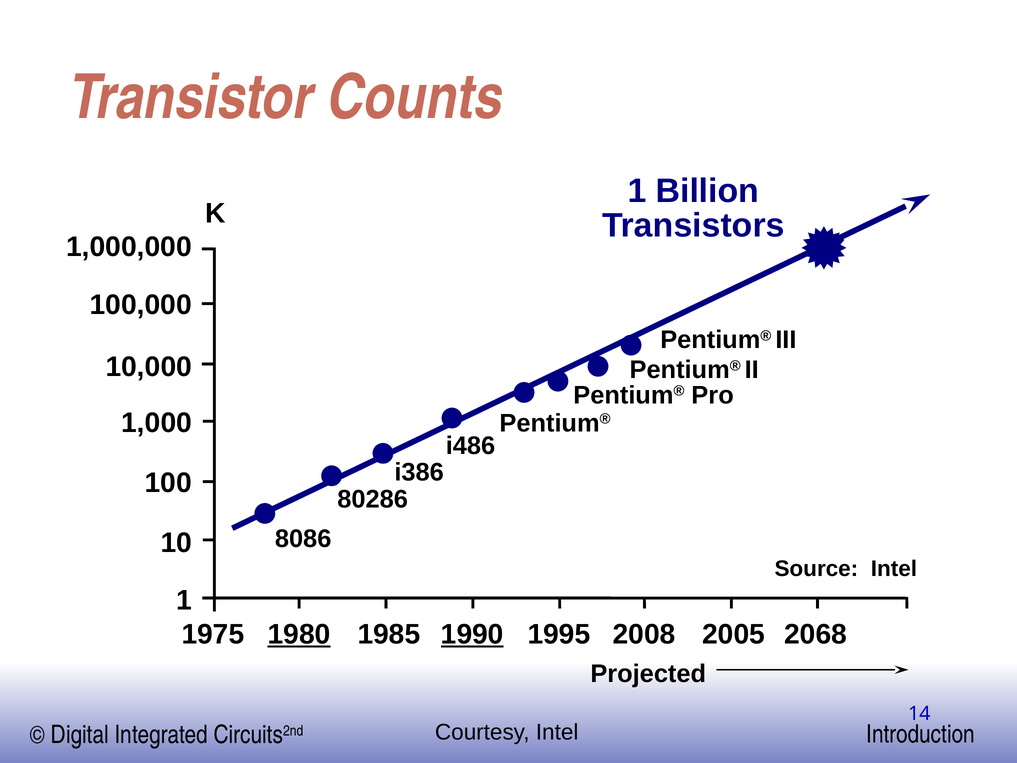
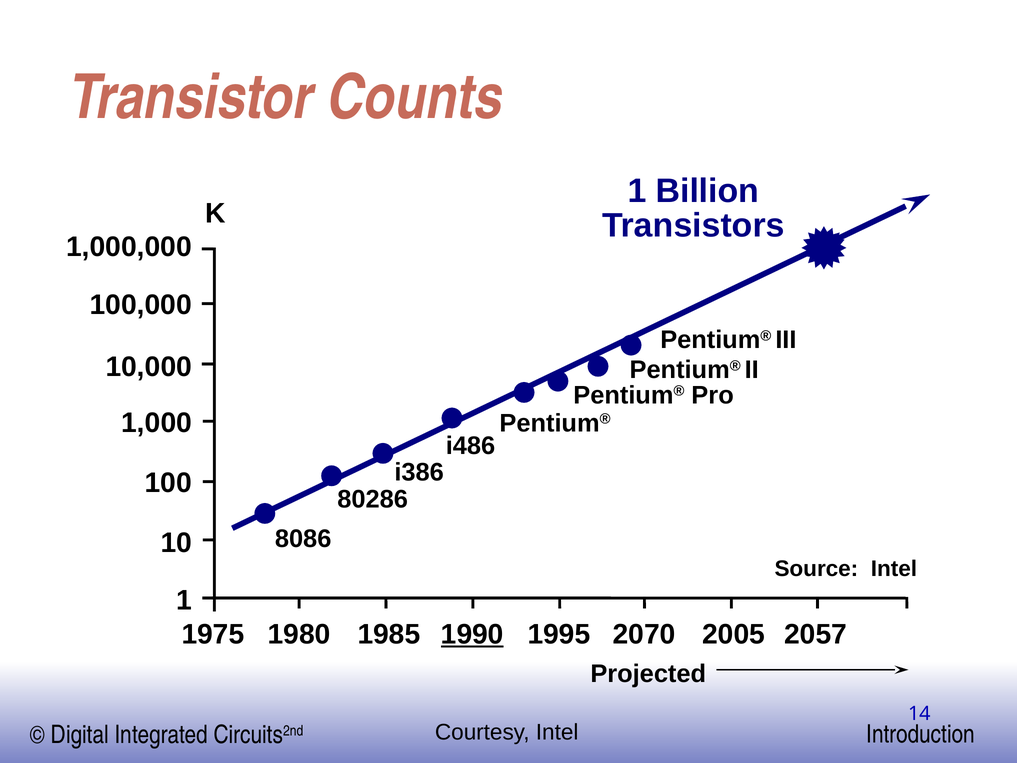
1980 underline: present -> none (299, 634)
2008: 2008 -> 2070 (644, 634)
2068: 2068 -> 2057 (816, 634)
